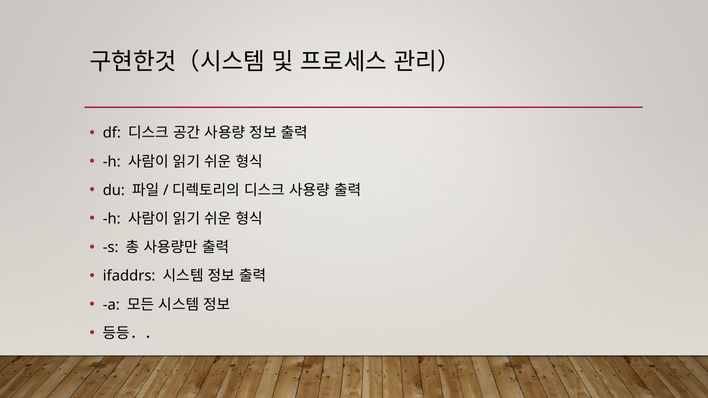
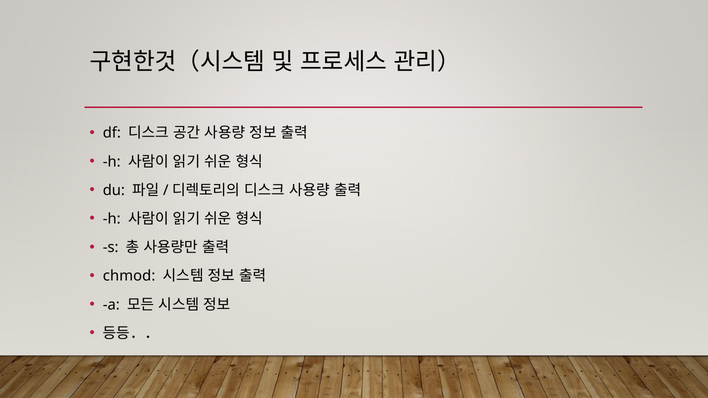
ifaddrs: ifaddrs -> chmod (129, 276)
